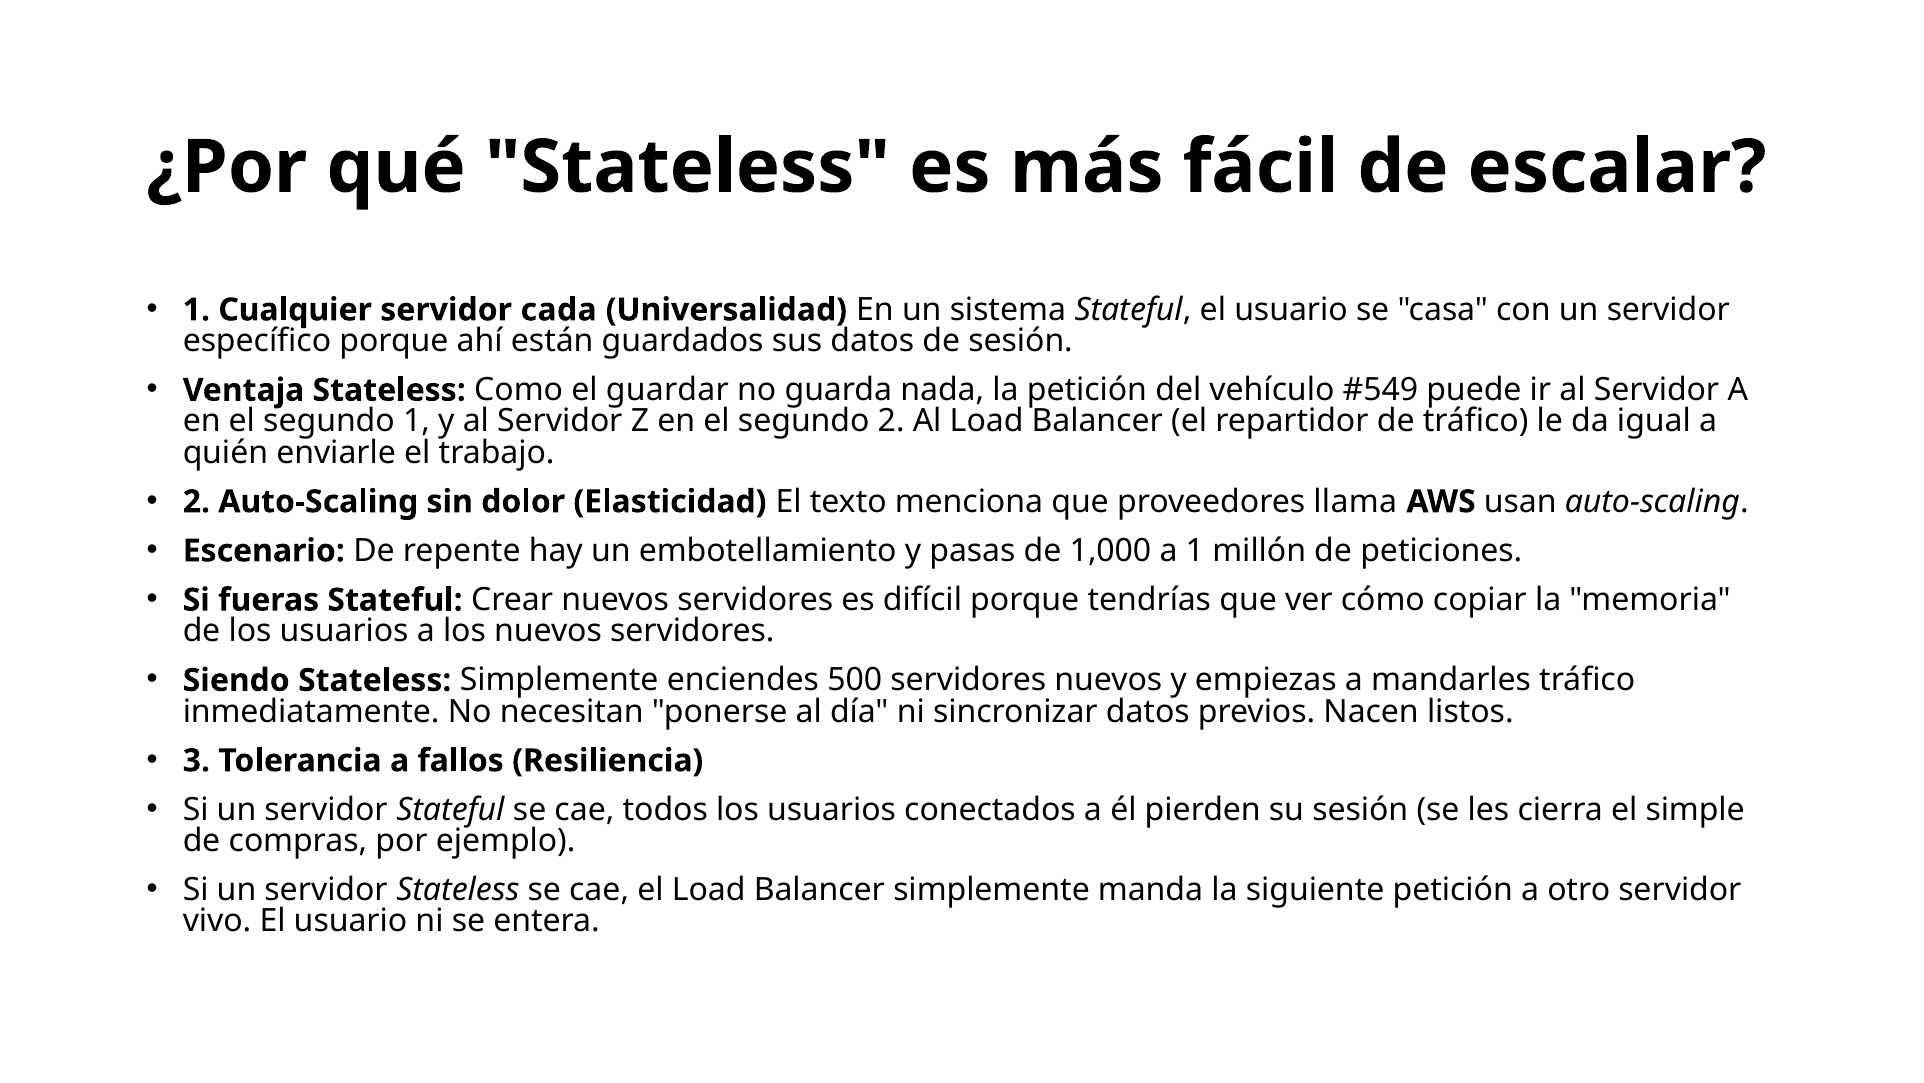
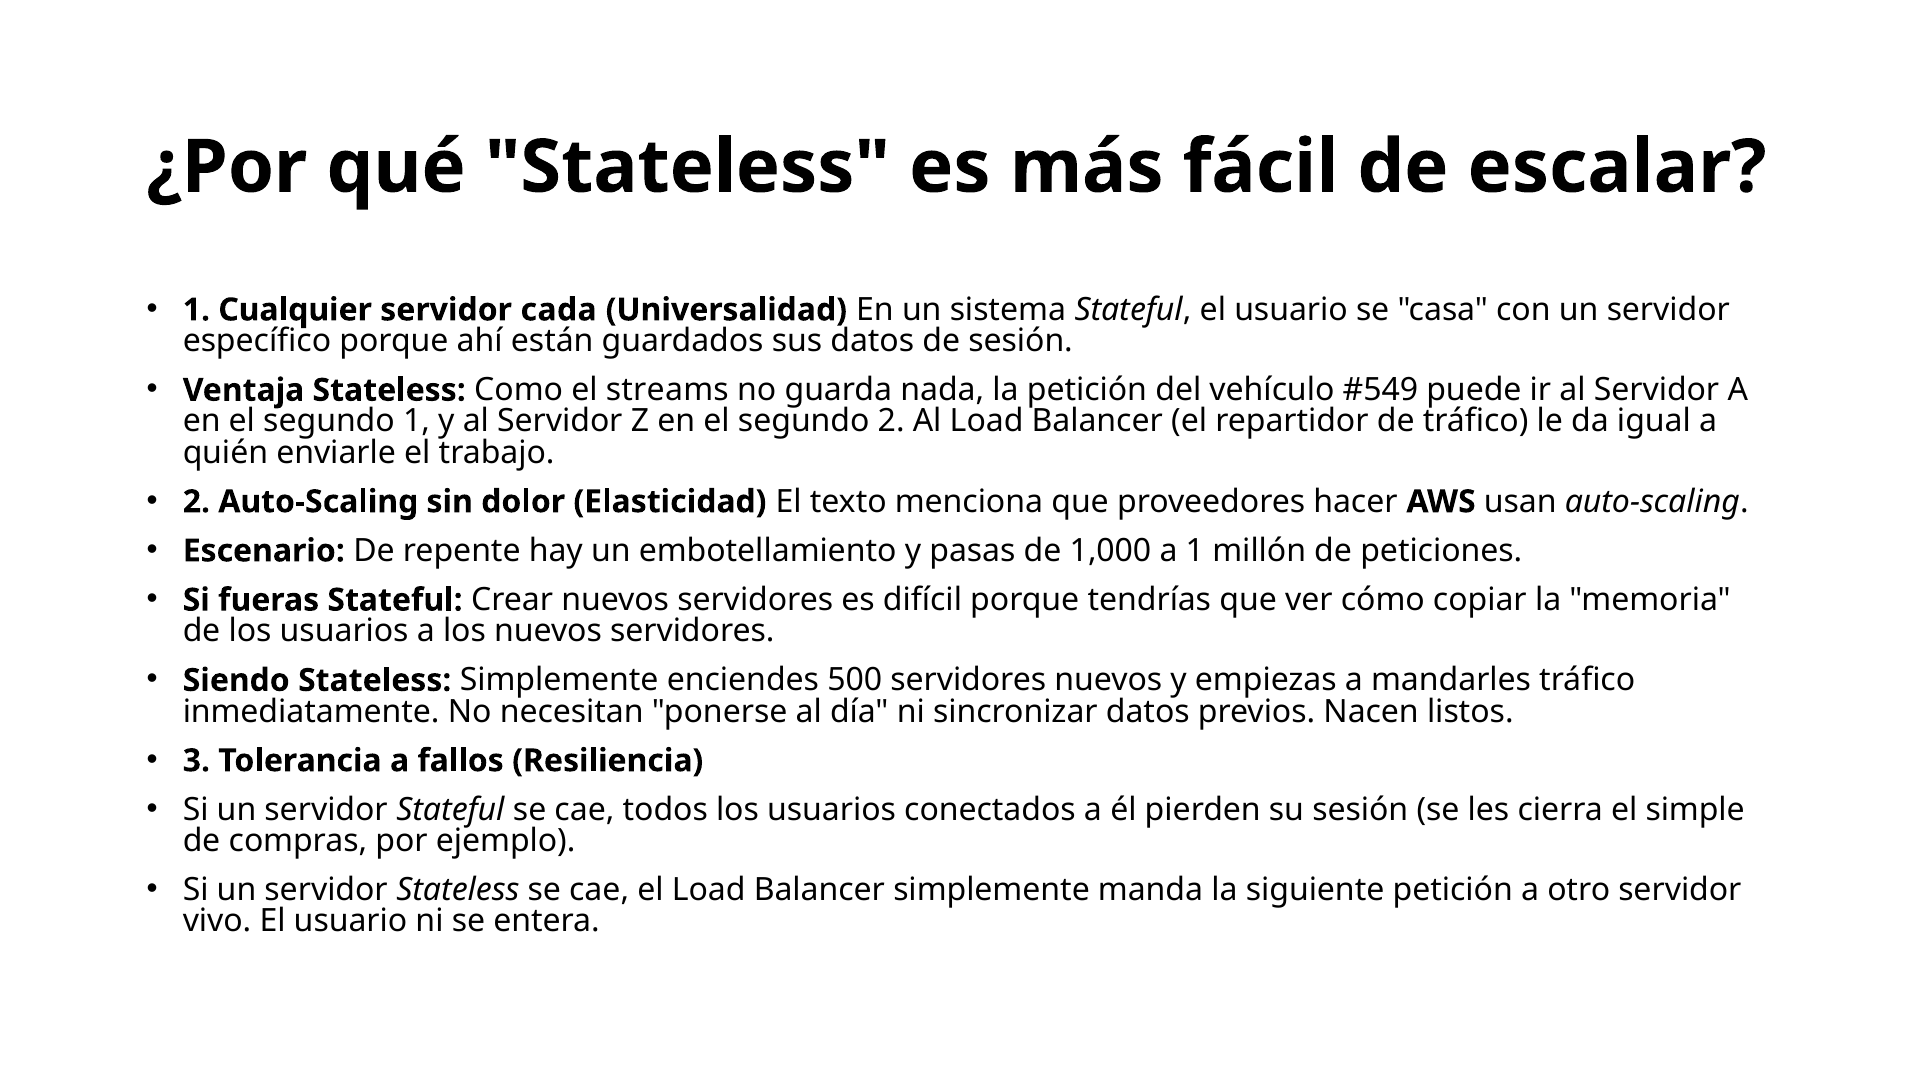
guardar: guardar -> streams (667, 390)
llama: llama -> hacer (1355, 501)
